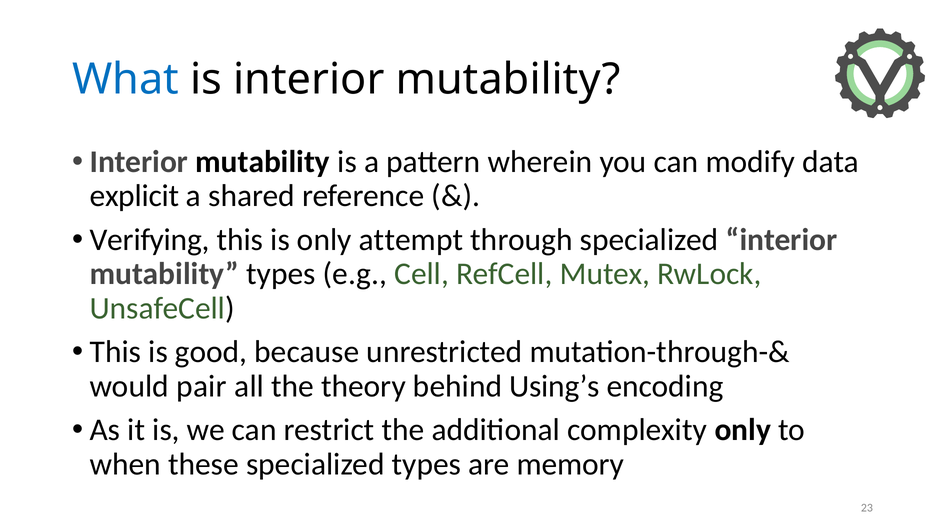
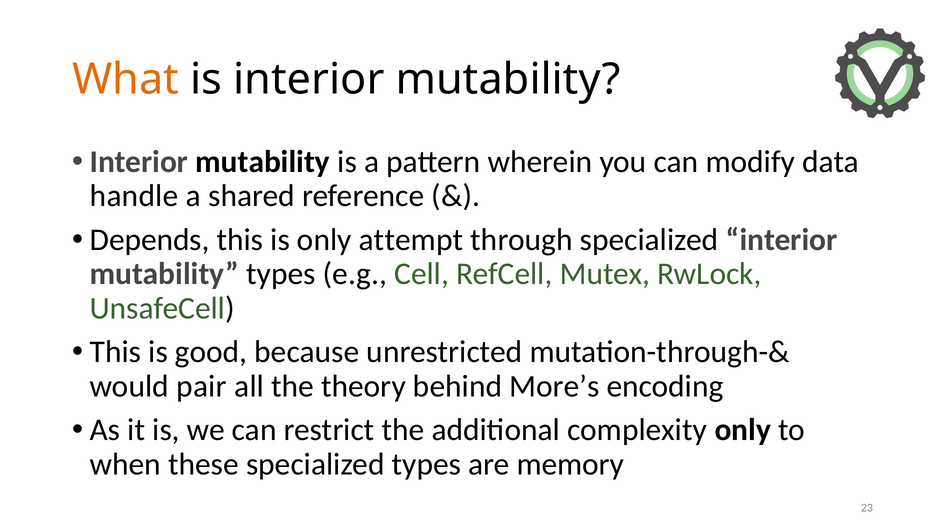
What colour: blue -> orange (126, 79)
explicit: explicit -> handle (134, 196)
Verifying: Verifying -> Depends (150, 240)
Using’s: Using’s -> More’s (554, 386)
